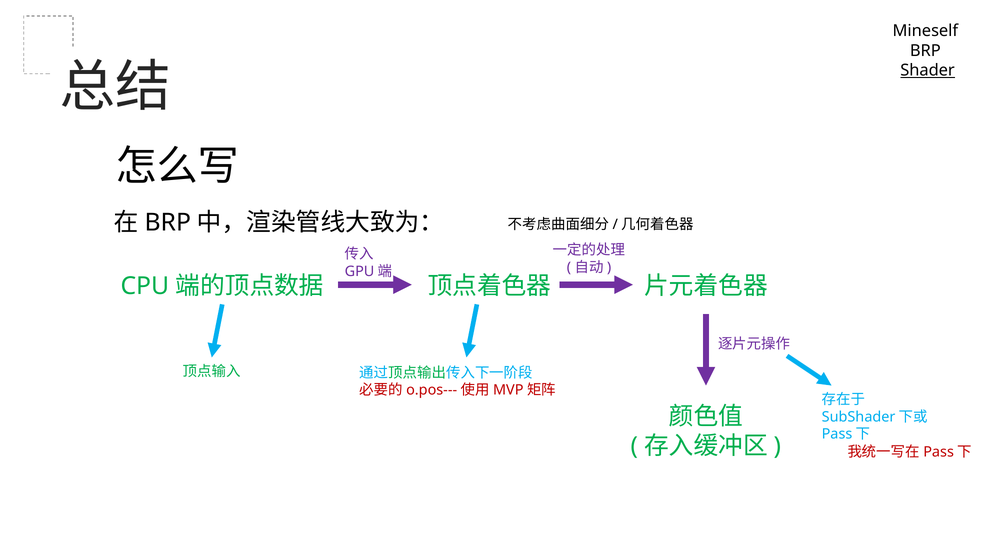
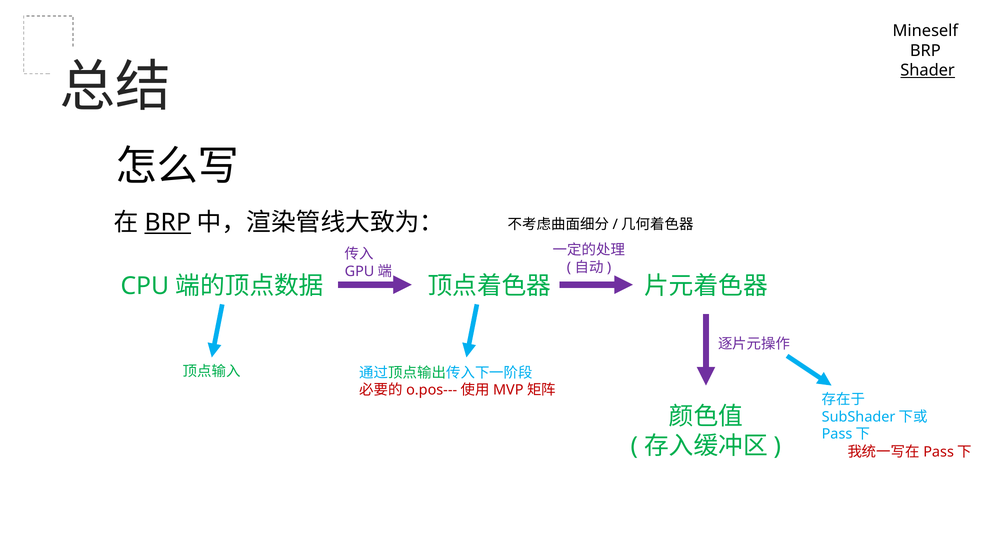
BRP underline: none -> present (168, 223)
